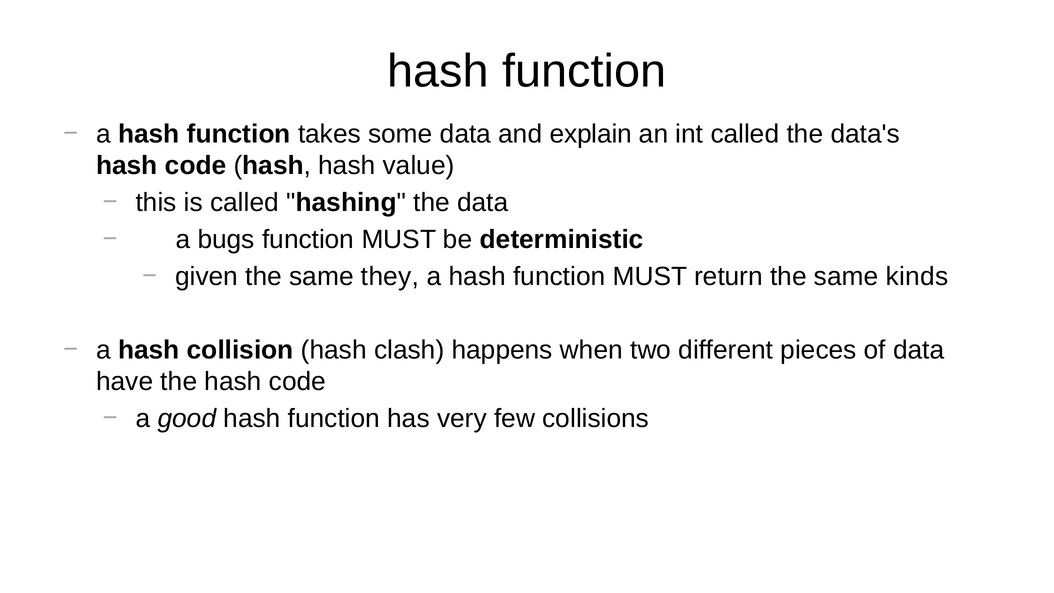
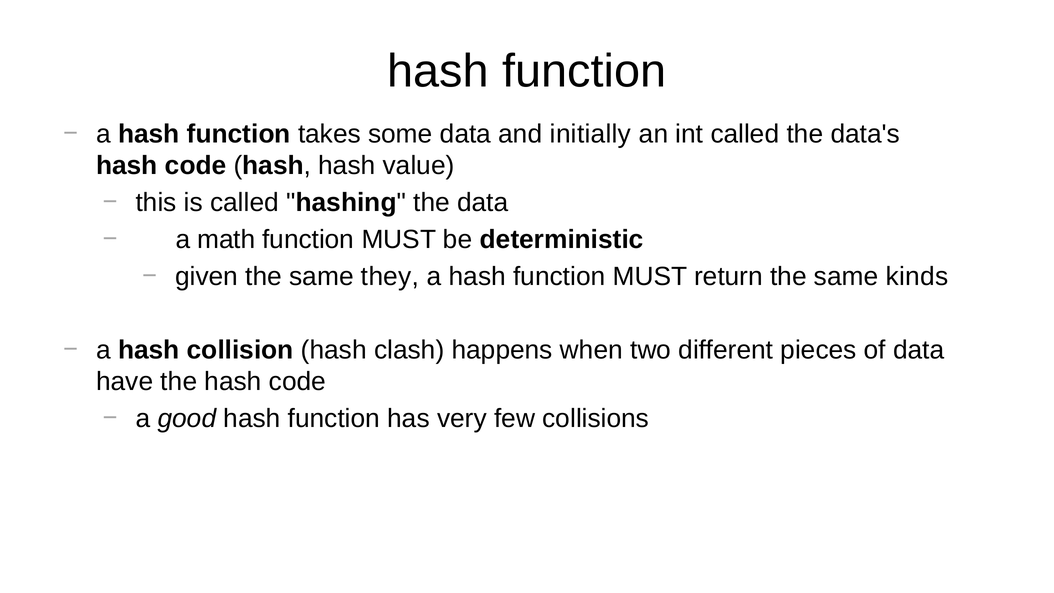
explain: explain -> initially (590, 134)
bugs: bugs -> math (226, 239)
